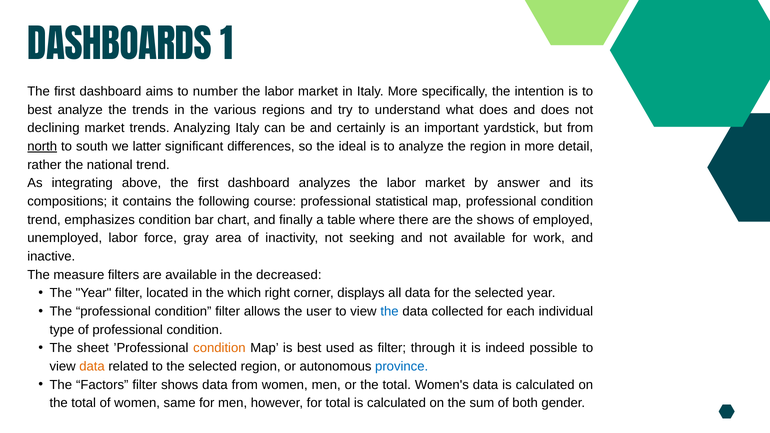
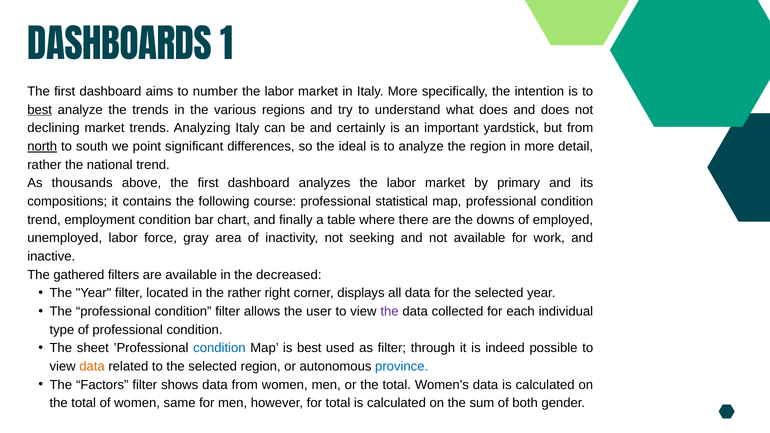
best underline: none -> present (40, 110)
latter: latter -> point (147, 146)
integrating: integrating -> thousands (82, 183)
answer: answer -> primary (519, 183)
emphasizes: emphasizes -> employment (100, 220)
the shows: shows -> downs (496, 220)
measure: measure -> gathered (79, 275)
the which: which -> rather (244, 293)
the colour: blue -> purple (389, 311)
condition colour: orange -> blue (219, 348)
